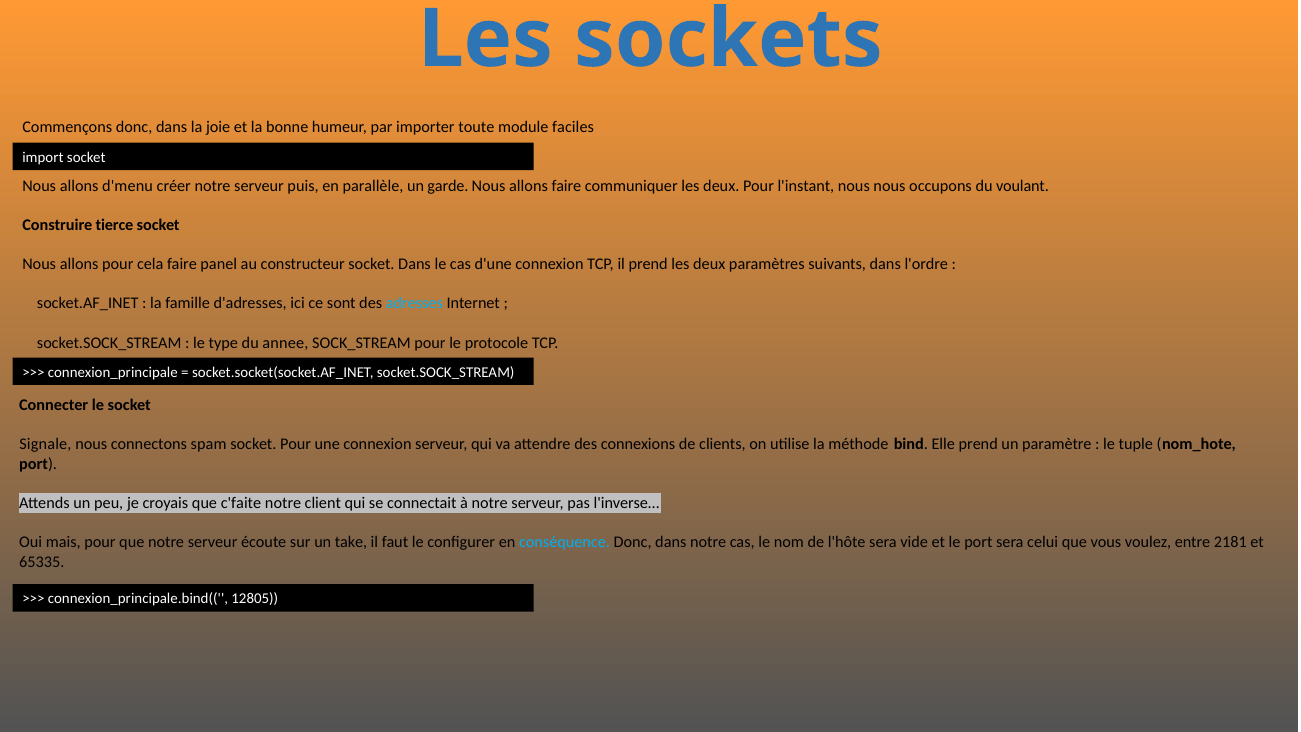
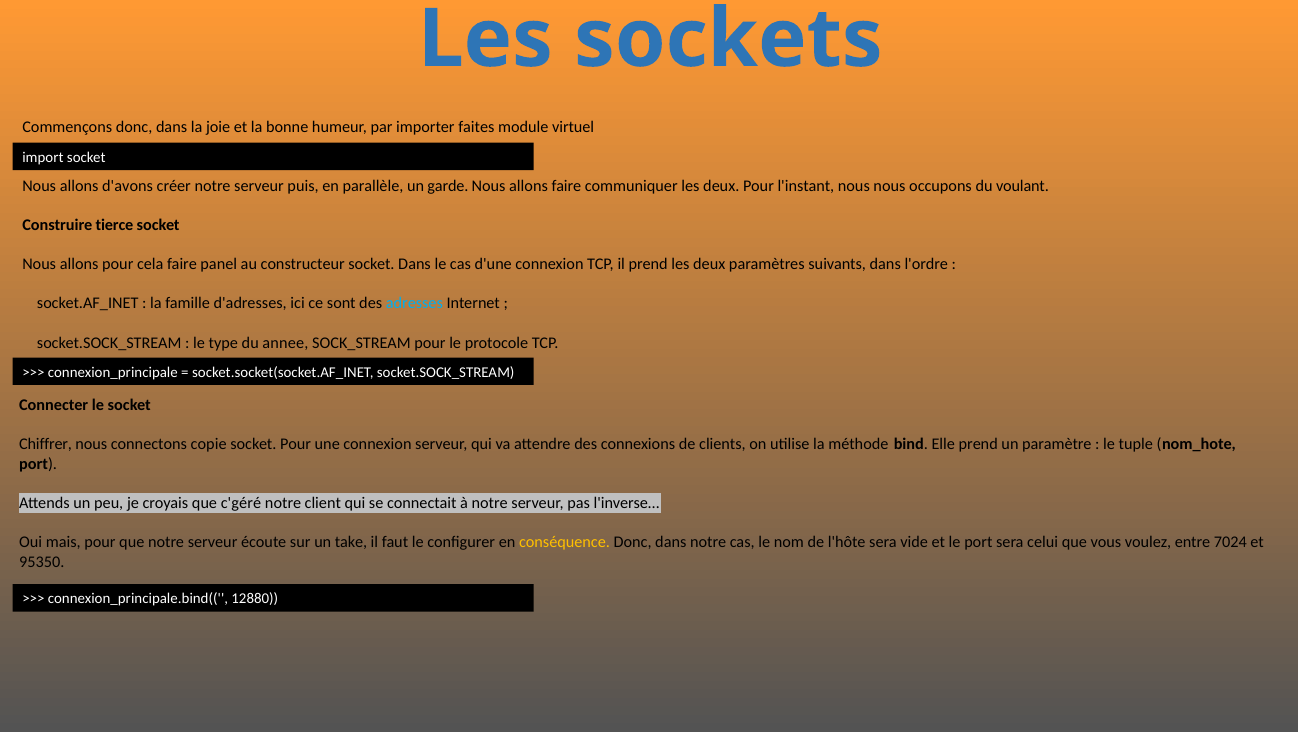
toute: toute -> faites (476, 127)
faciles: faciles -> virtuel (573, 127)
d'menu: d'menu -> d'avons (128, 186)
Signale: Signale -> Chiffrer (46, 444)
spam: spam -> copie (209, 444)
c'faite: c'faite -> c'géré (241, 503)
conséquence colour: light blue -> yellow (565, 542)
2181: 2181 -> 7024 (1230, 542)
65335: 65335 -> 95350 (42, 561)
12805: 12805 -> 12880 (255, 599)
